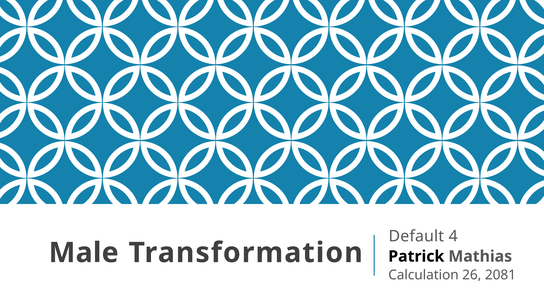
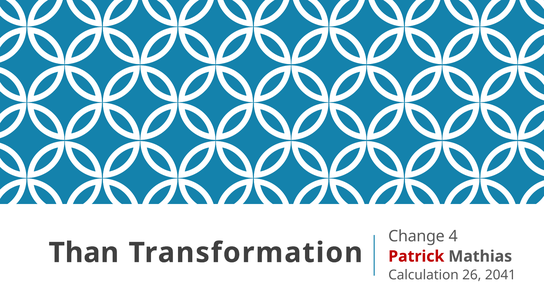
Default: Default -> Change (416, 236)
Male: Male -> Than (84, 253)
Patrick colour: black -> red (416, 256)
2081: 2081 -> 2041 (500, 275)
